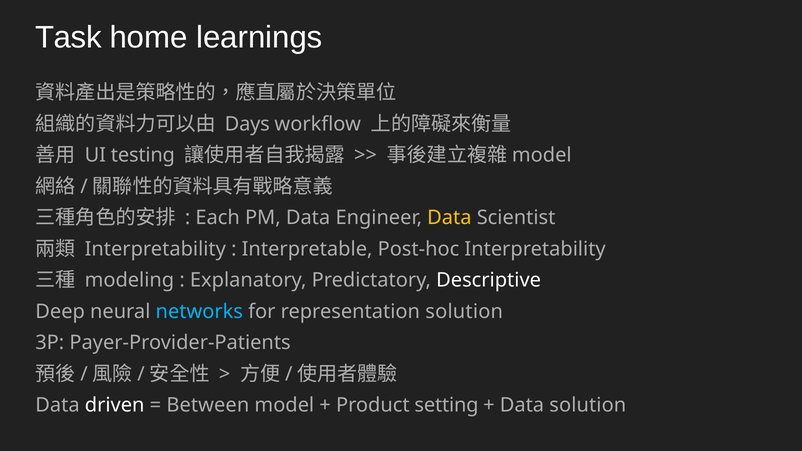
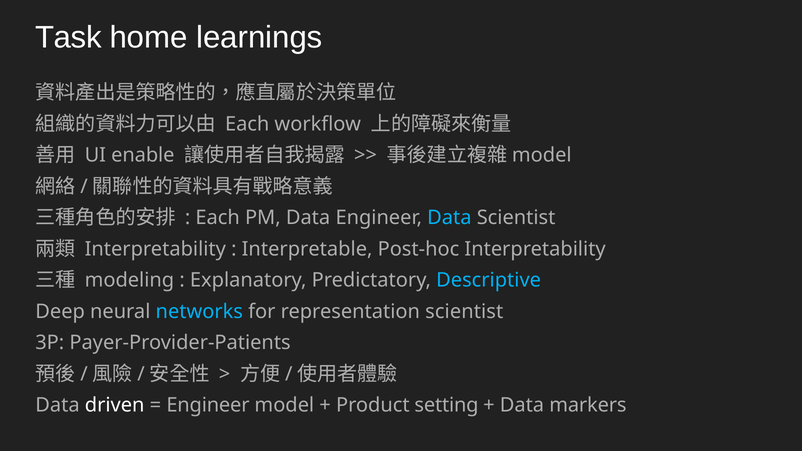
Days: Days -> Each (247, 124)
testing: testing -> enable (143, 155)
Data colour: yellow -> light blue (449, 218)
Descriptive colour: white -> light blue (489, 280)
representation solution: solution -> scientist (464, 312)
Between: Between -> Engineer (208, 405)
Data solution: solution -> markers (588, 405)
